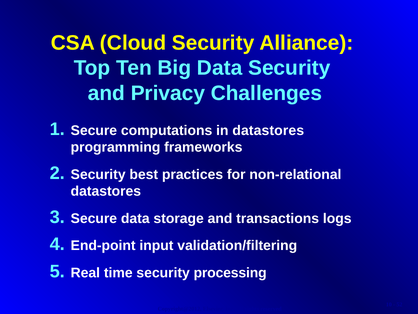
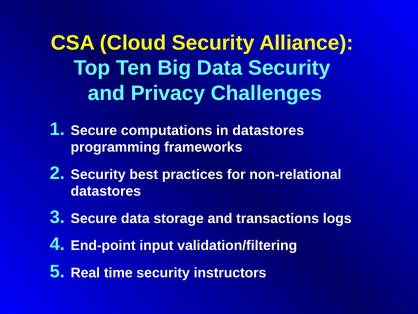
processing: processing -> instructors (230, 272)
